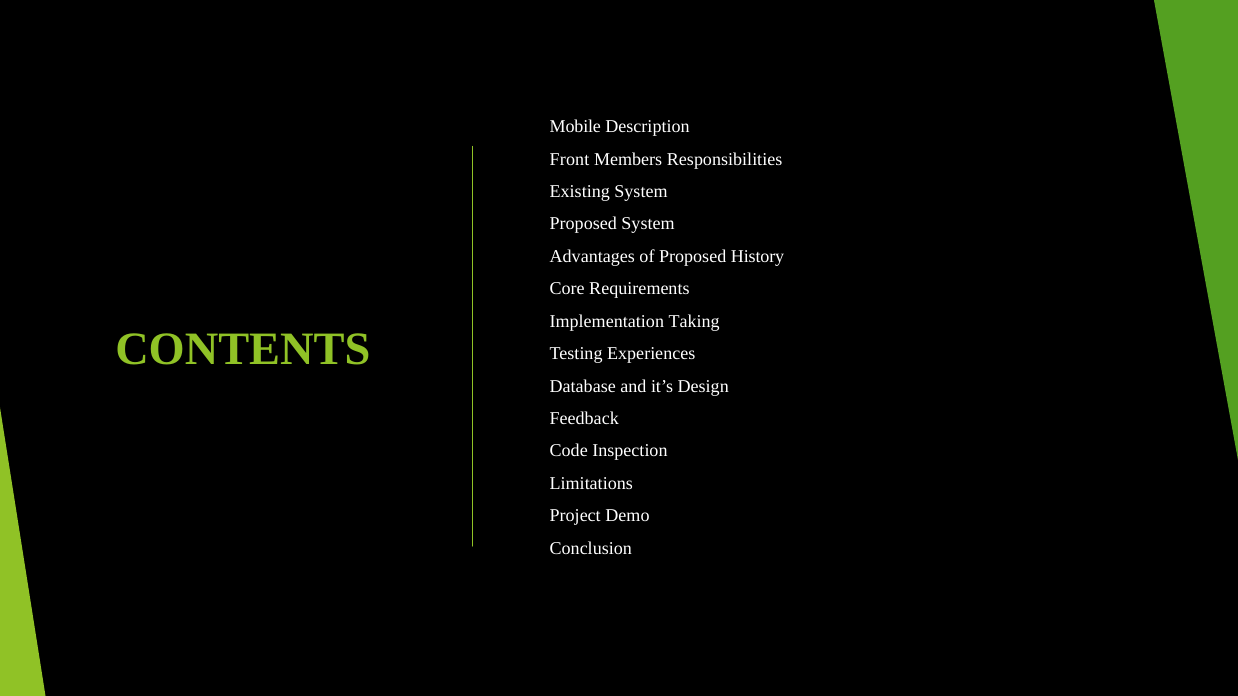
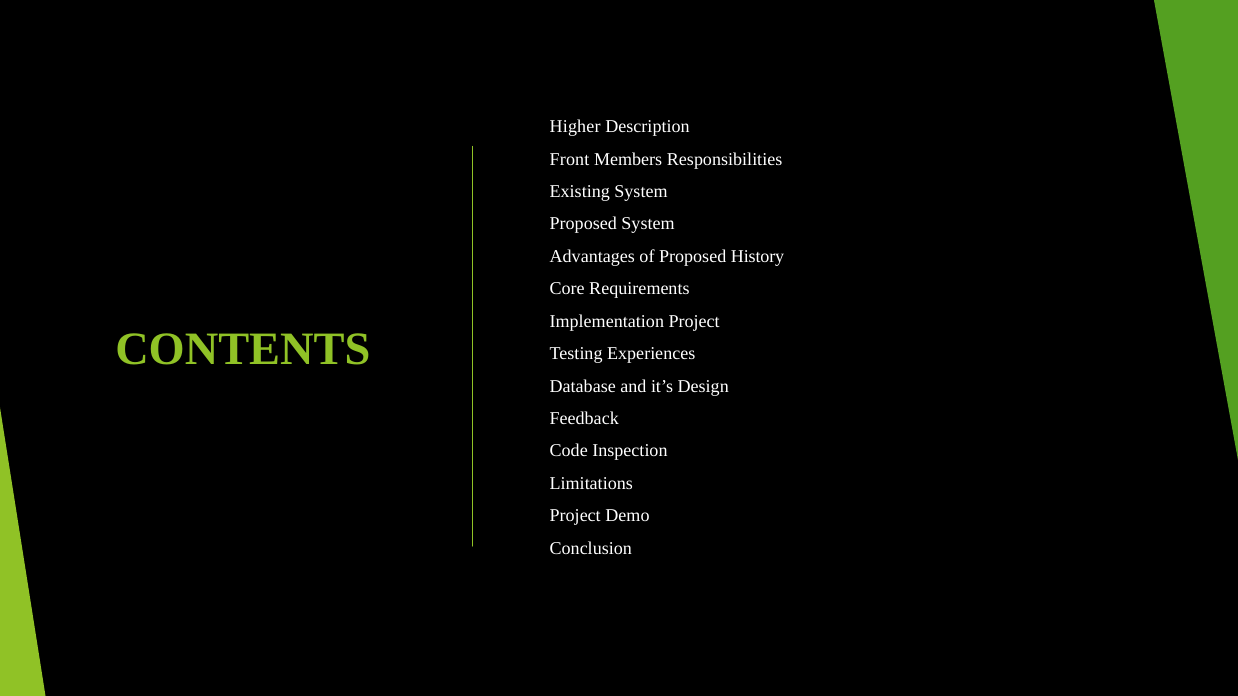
Mobile: Mobile -> Higher (575, 127)
Implementation Taking: Taking -> Project (694, 321)
